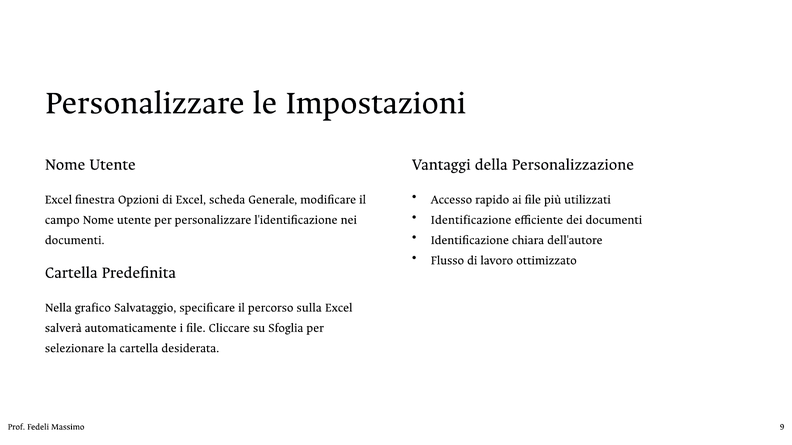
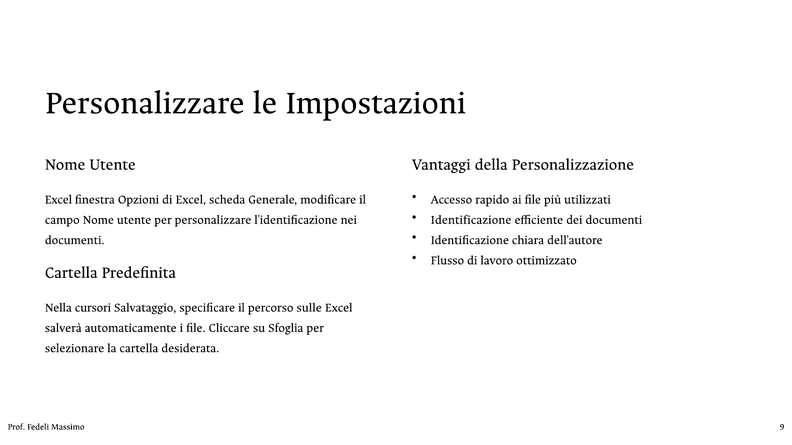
grafico: grafico -> cursori (93, 308)
sulla: sulla -> sulle (309, 308)
